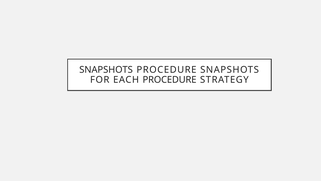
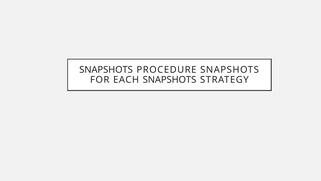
EACH PROCEDURE: PROCEDURE -> SNAPSHOTS (169, 80)
